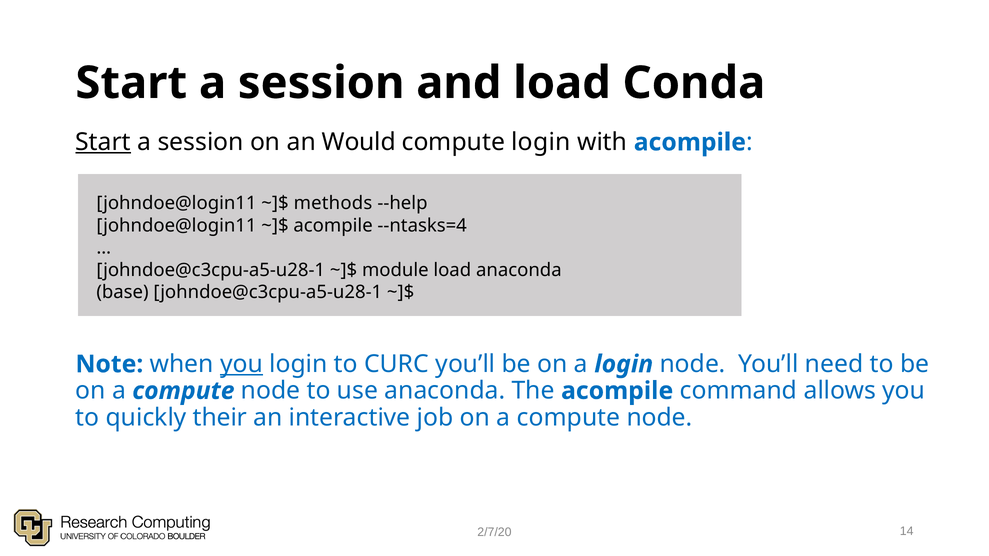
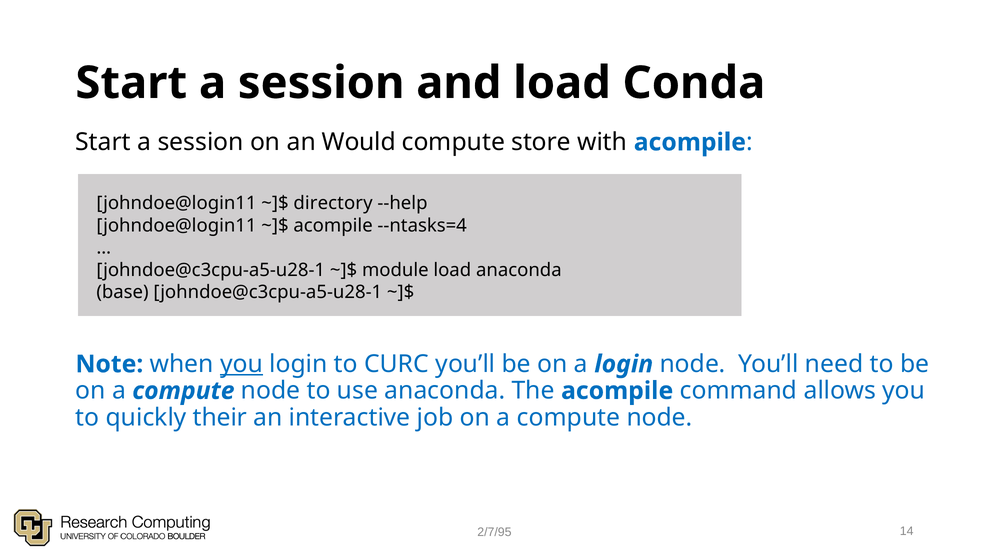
Start underline: present -> none (103, 142)
compute login: login -> store (541, 142)
methods: methods -> directory (333, 203)
2/7/20: 2/7/20 -> 2/7/95 (494, 532)
